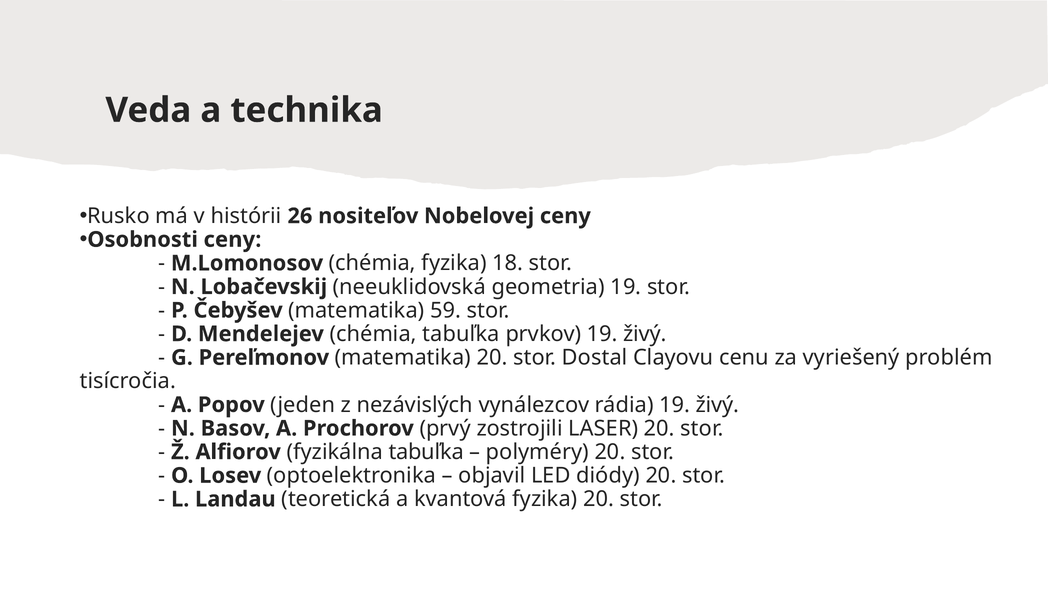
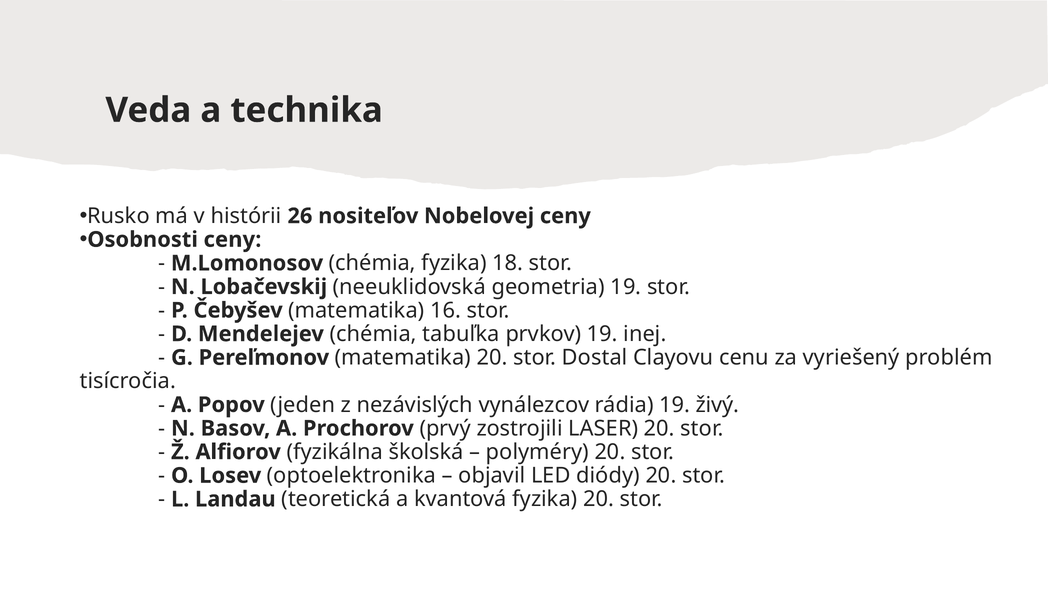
59: 59 -> 16 (446, 310)
prvkov 19 živý: živý -> inej (645, 334)
fyzikálna tabuľka: tabuľka -> školská (426, 452)
